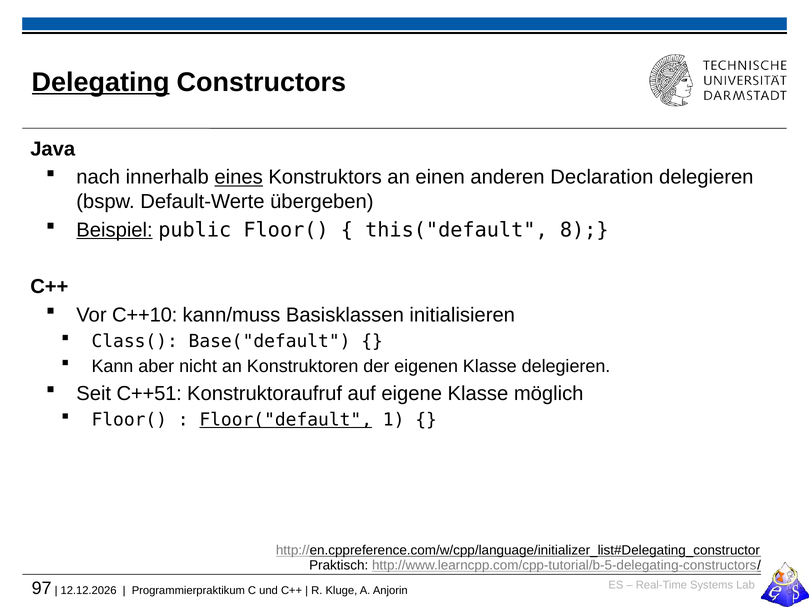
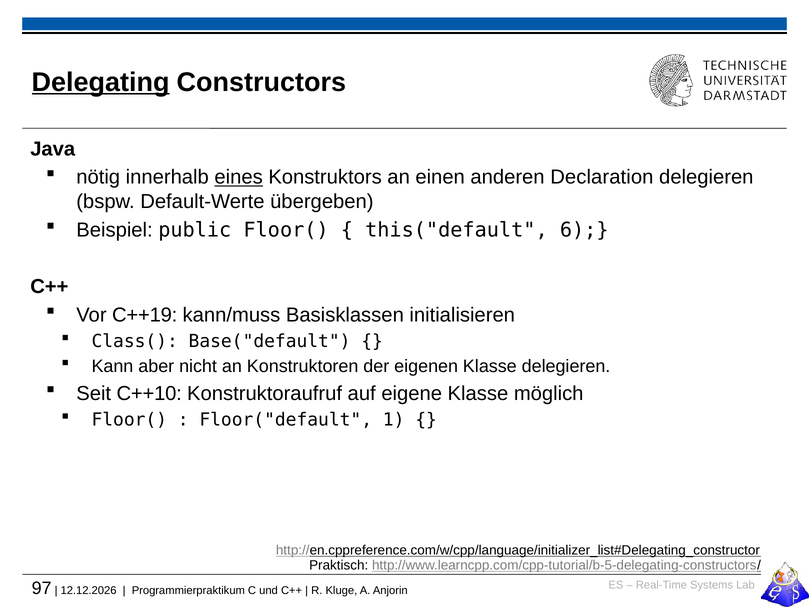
nach: nach -> nötig (98, 177)
Beispiel underline: present -> none (115, 230)
8: 8 -> 6 (584, 230)
C++10: C++10 -> C++19 (145, 315)
C++51: C++51 -> C++10 (149, 393)
Floor("default underline: present -> none (286, 420)
